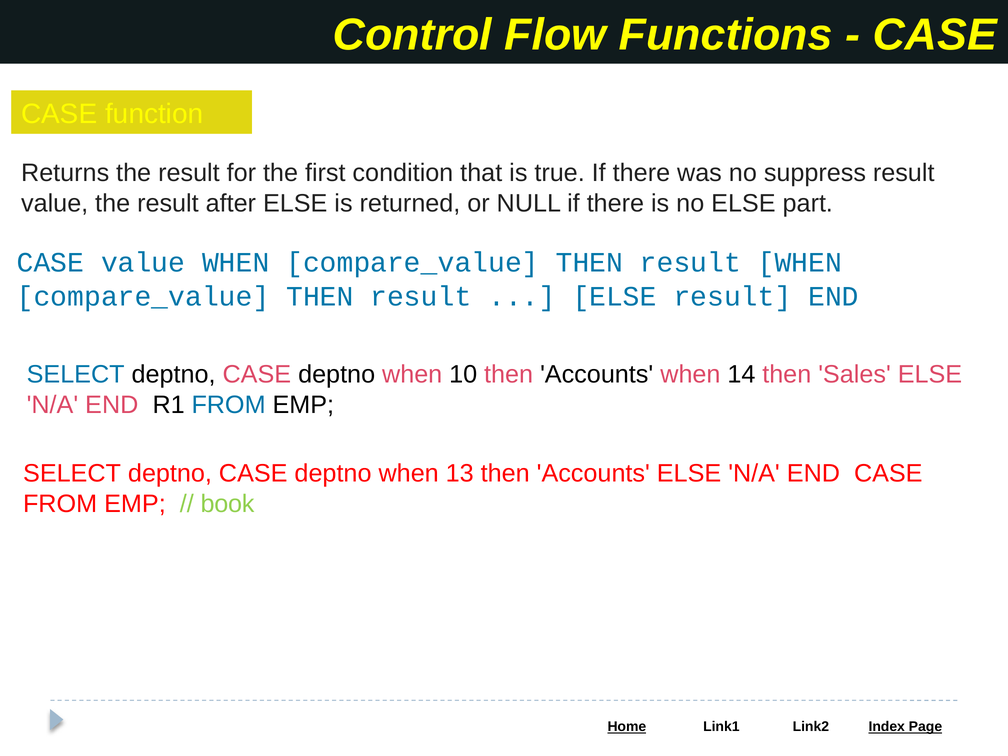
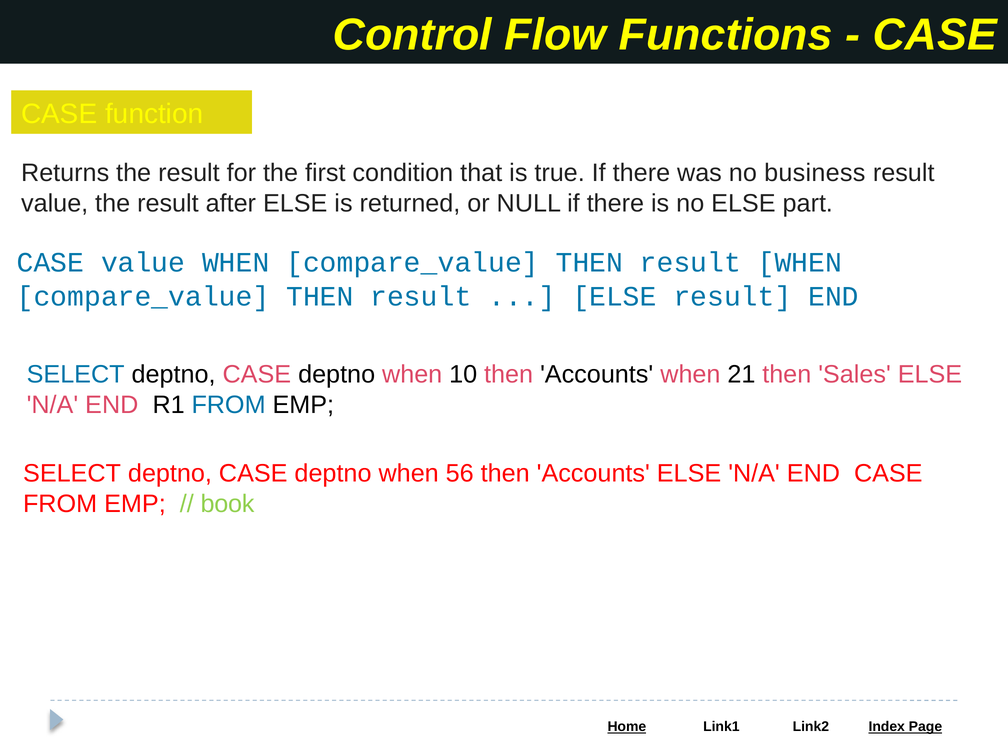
suppress: suppress -> business (815, 173)
14: 14 -> 21 (741, 375)
13: 13 -> 56 (460, 474)
